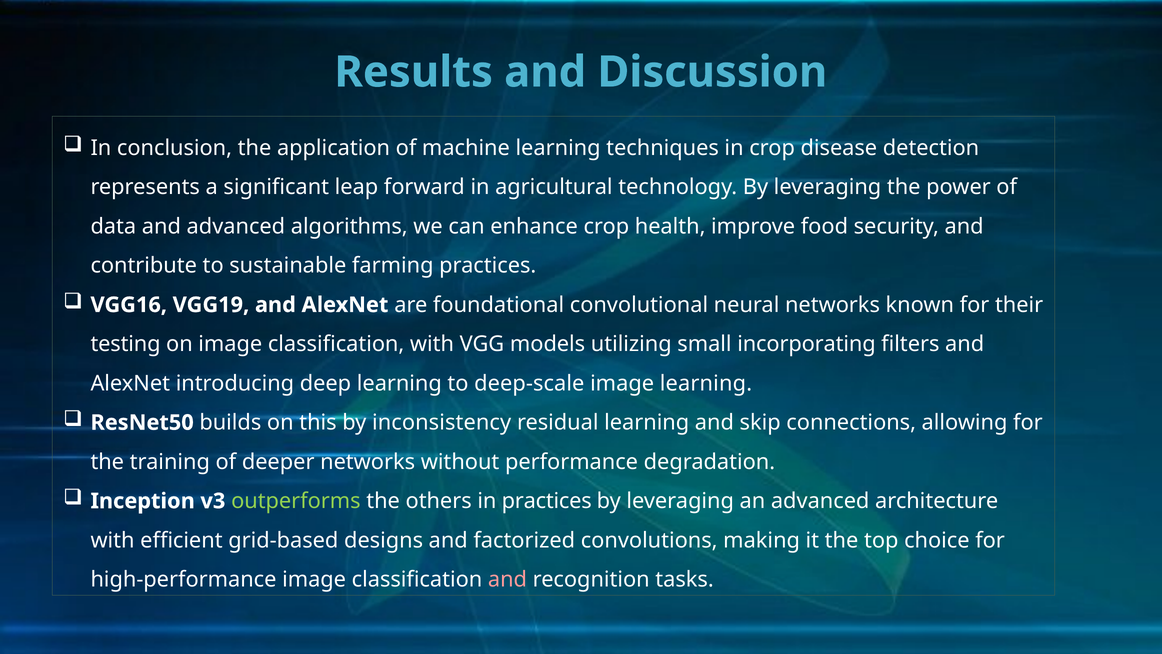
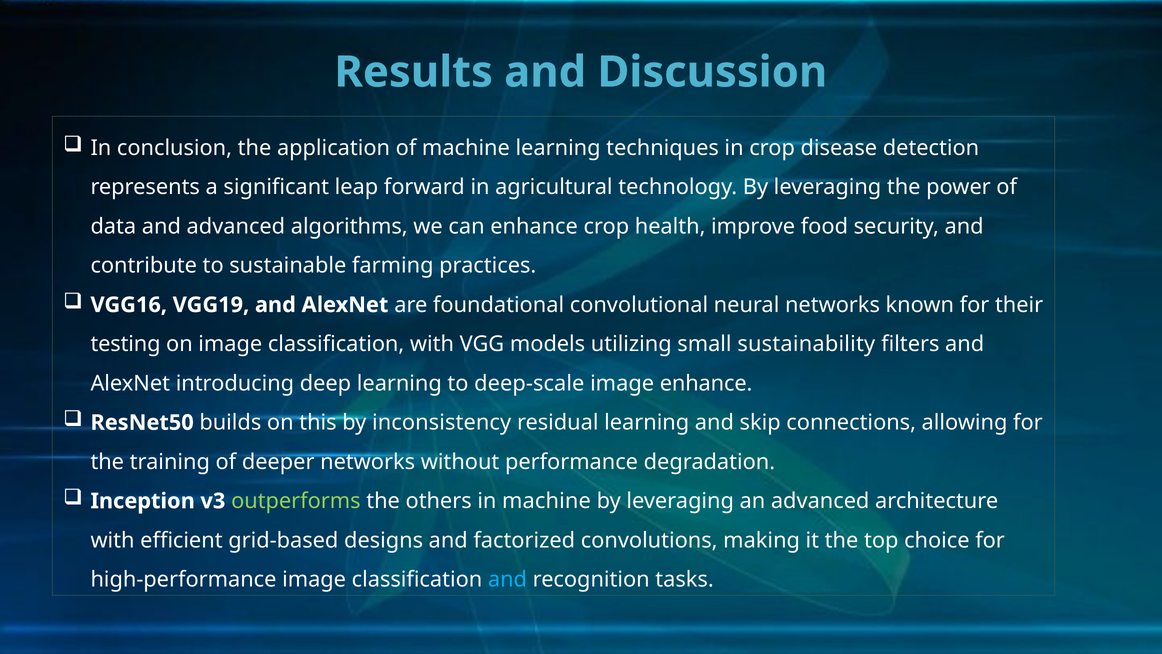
incorporating: incorporating -> sustainability (806, 344)
image learning: learning -> enhance (706, 383)
in practices: practices -> machine (546, 501)
and colour: pink -> light blue (507, 579)
